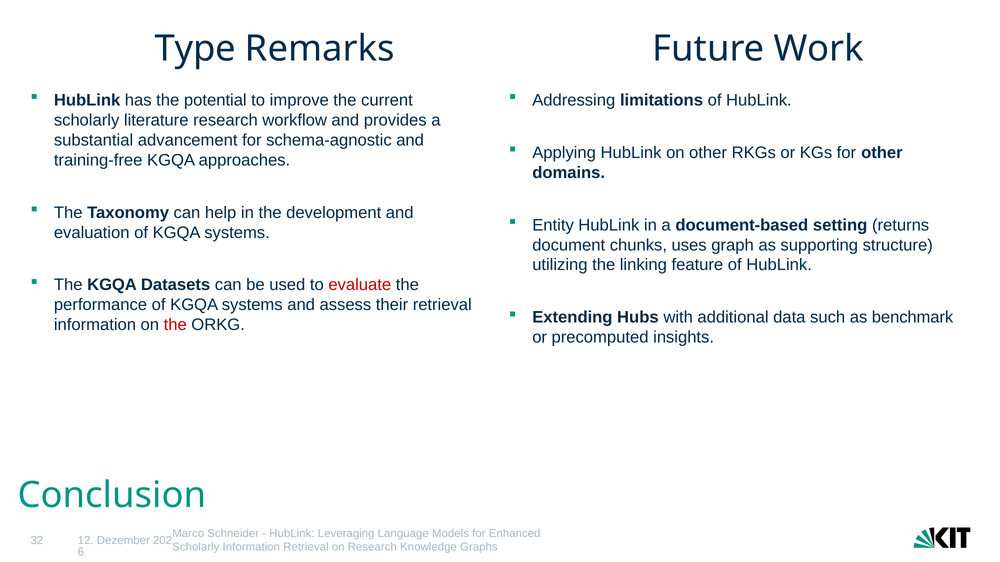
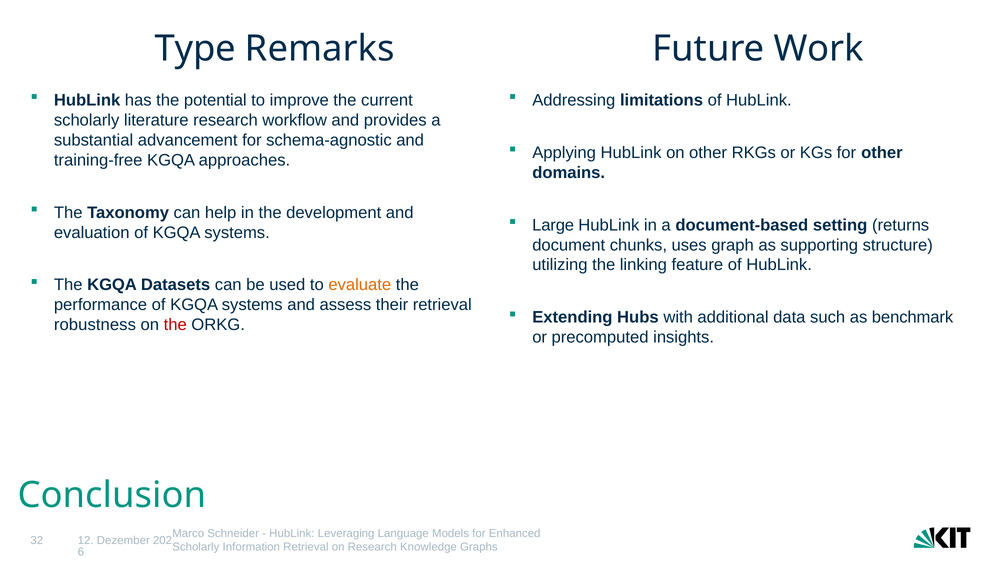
Entity: Entity -> Large (553, 225)
evaluate colour: red -> orange (360, 285)
information: information -> robustness (95, 325)
